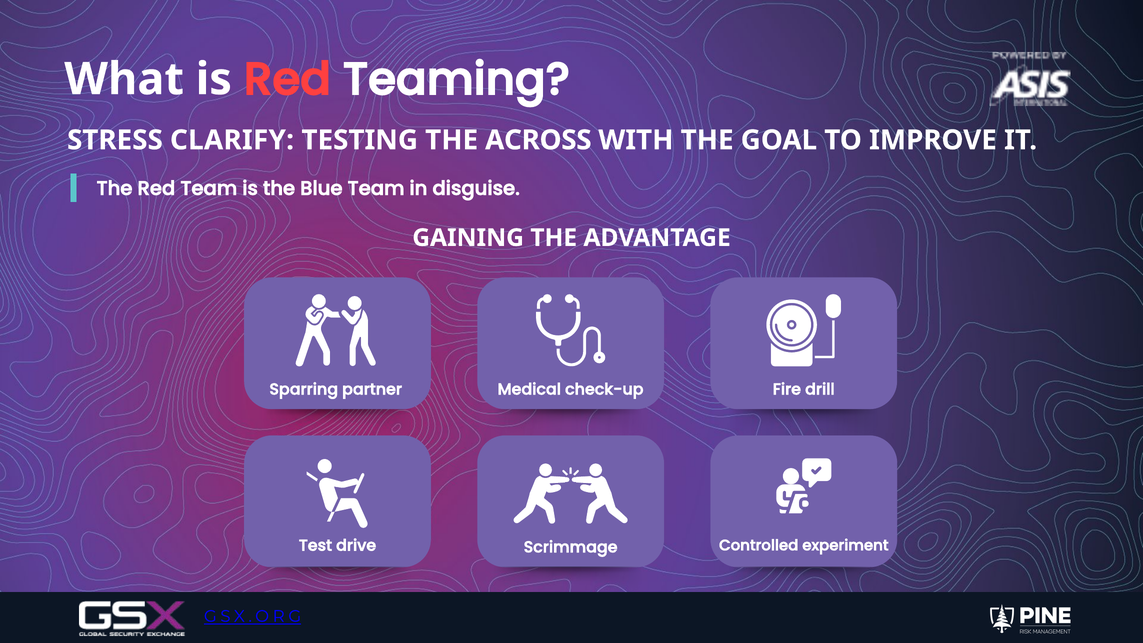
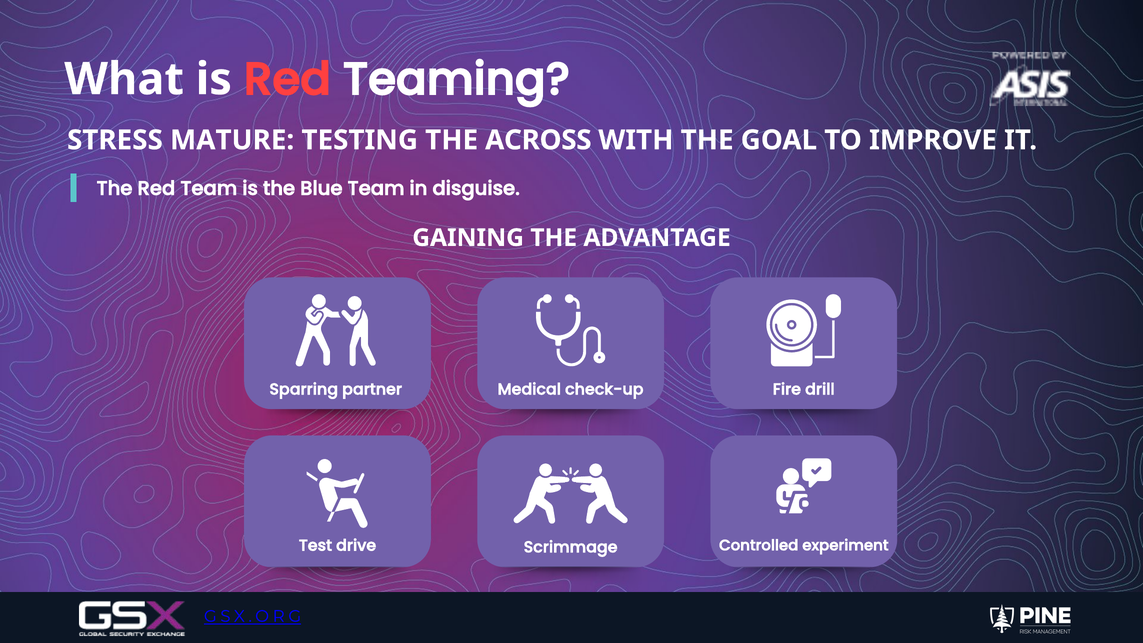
CLARIFY: CLARIFY -> MATURE (232, 140)
